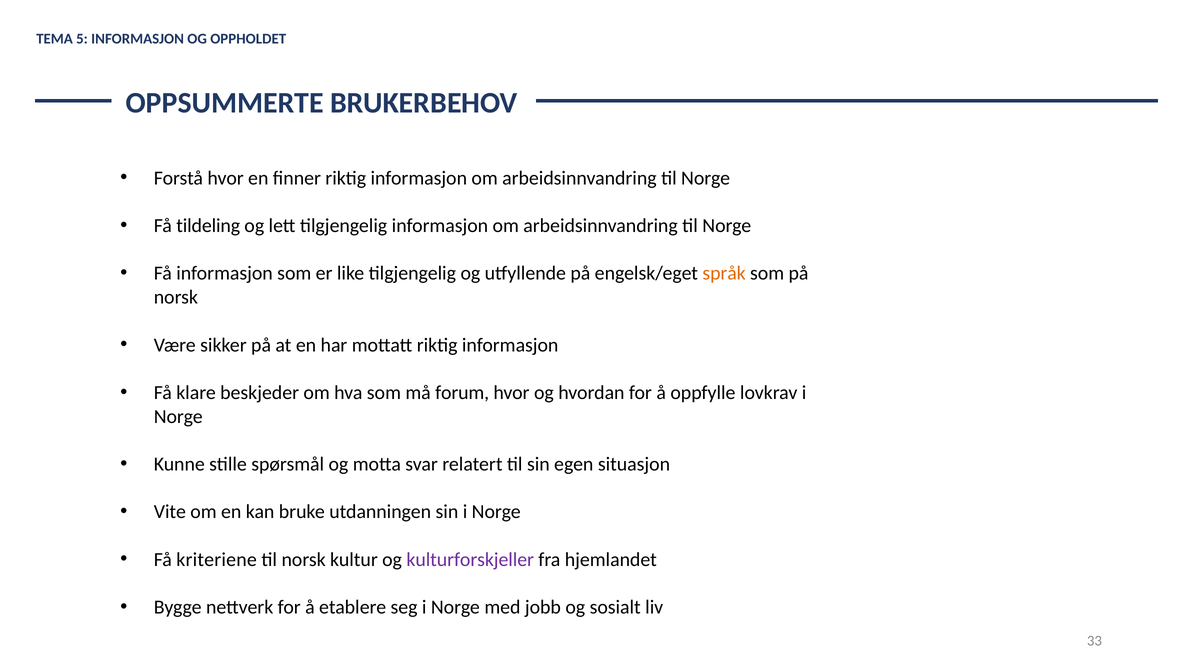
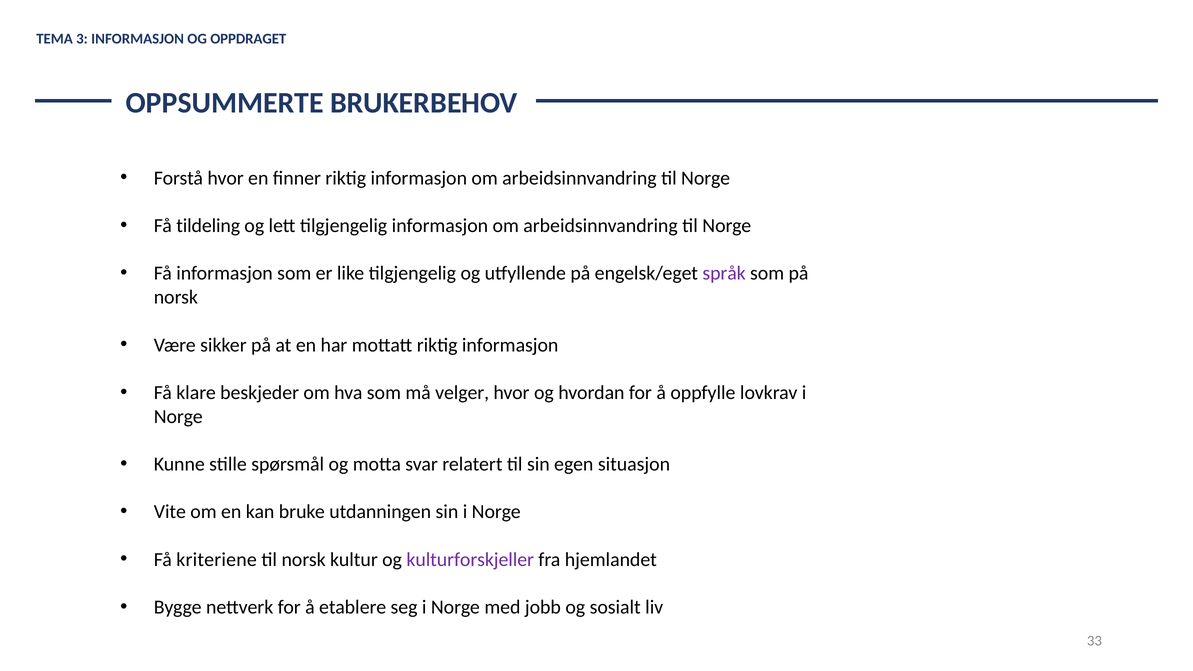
5: 5 -> 3 (82, 39)
OPPHOLDET: OPPHOLDET -> OPPDRAGET (248, 39)
språk colour: orange -> purple (724, 273)
forum: forum -> velger (462, 393)
